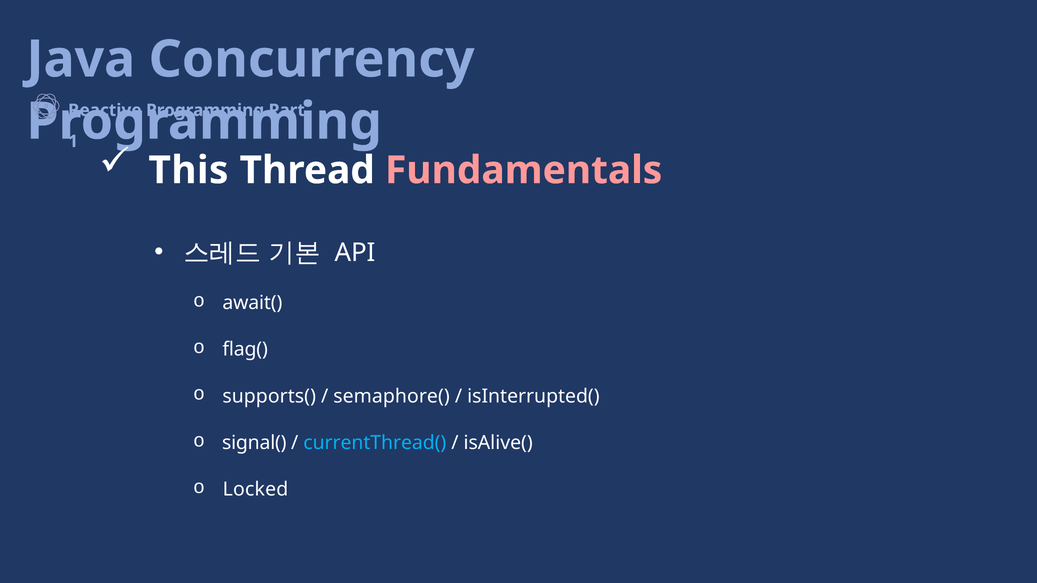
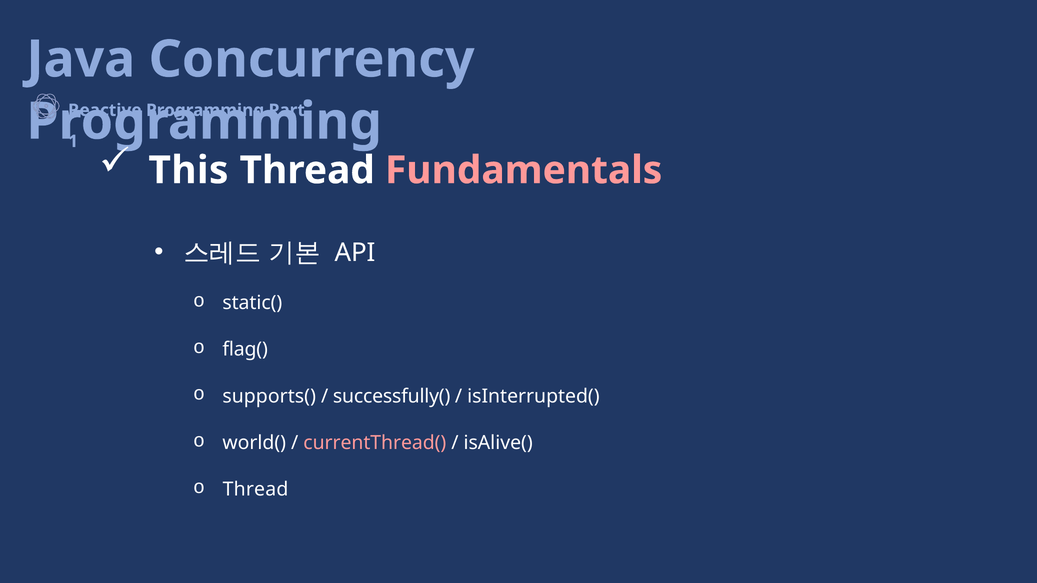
await(: await( -> static( (252, 303)
semaphore(: semaphore( -> successfully( (392, 396)
signal(: signal( -> world( (254, 443)
currentThread( colour: light blue -> pink (375, 443)
Locked: Locked -> Thread (256, 490)
